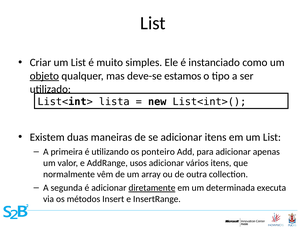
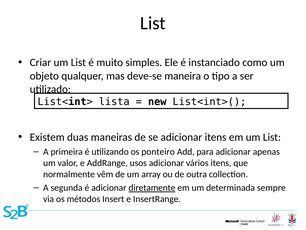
objeto underline: present -> none (44, 76)
estamos: estamos -> maneira (183, 76)
executa: executa -> sempre (271, 187)
